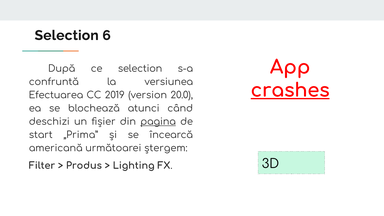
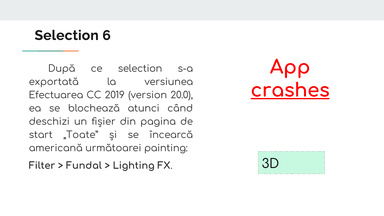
confruntă: confruntă -> exportată (54, 82)
pagina underline: present -> none (158, 122)
„Prima: „Prima -> „Toate (81, 135)
ștergem: ștergem -> painting (166, 148)
Produs: Produs -> Fundal (84, 166)
